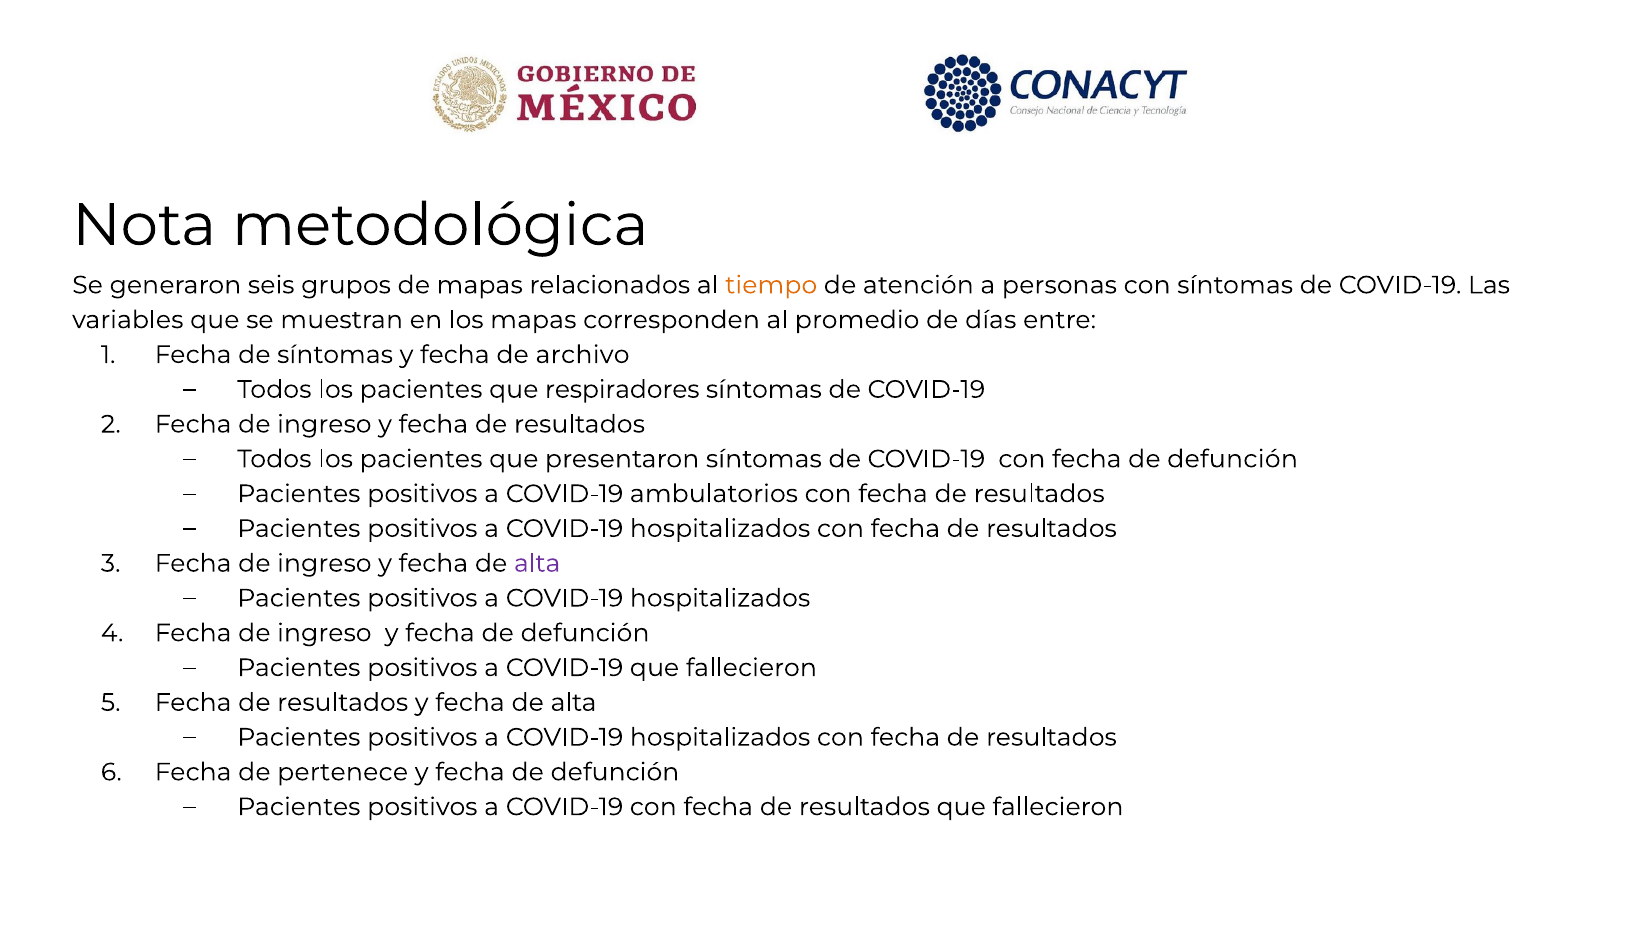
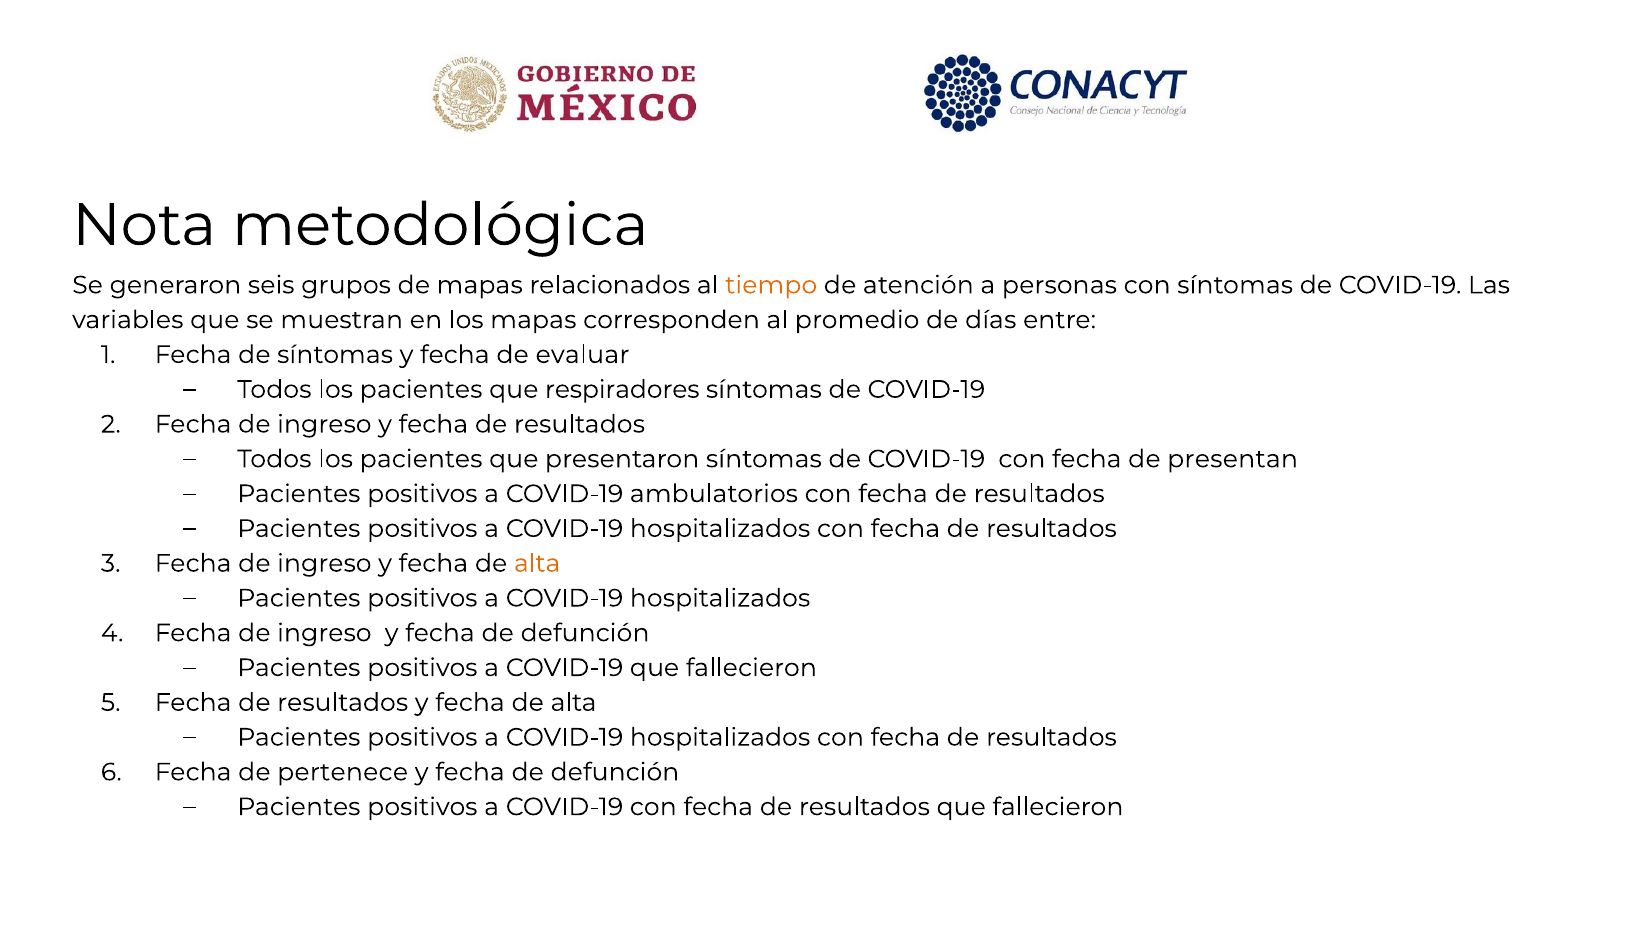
archivo: archivo -> evaluar (583, 355)
con fecha de defunción: defunción -> presentan (1233, 459)
alta colour: purple -> orange (537, 563)
